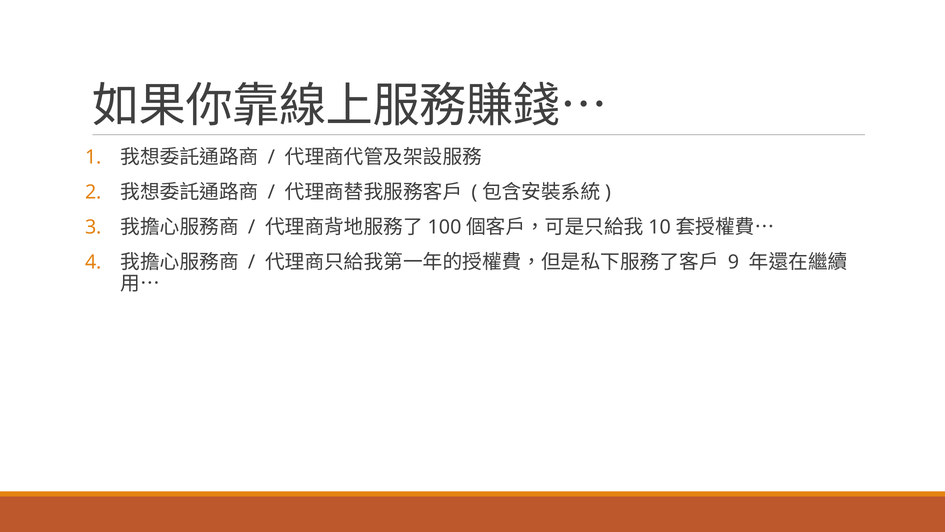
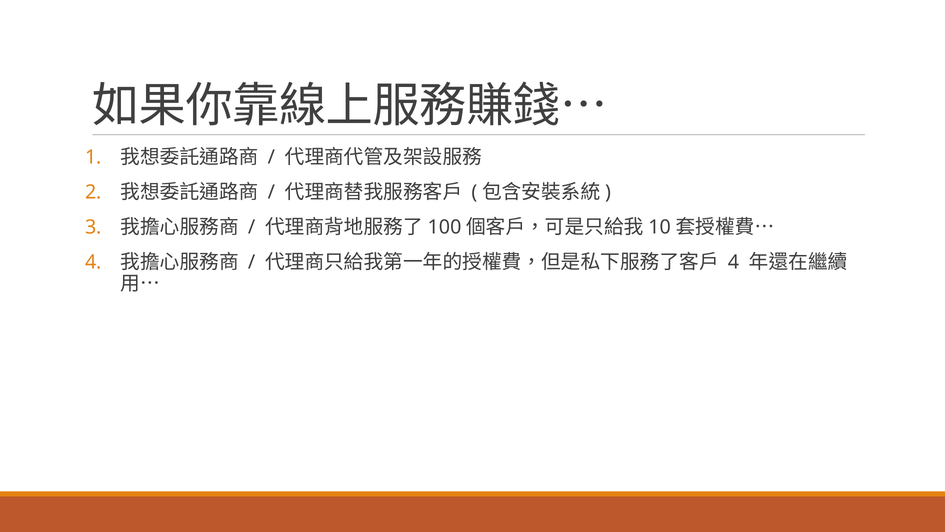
9: 9 -> 4 (733, 262)
